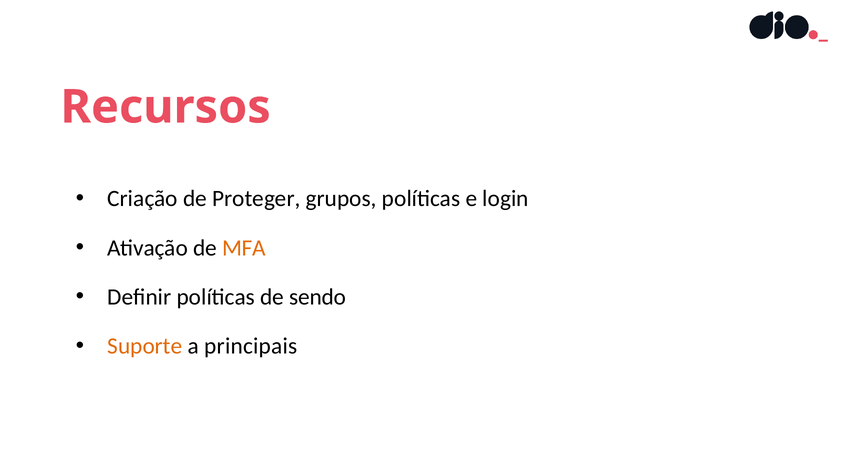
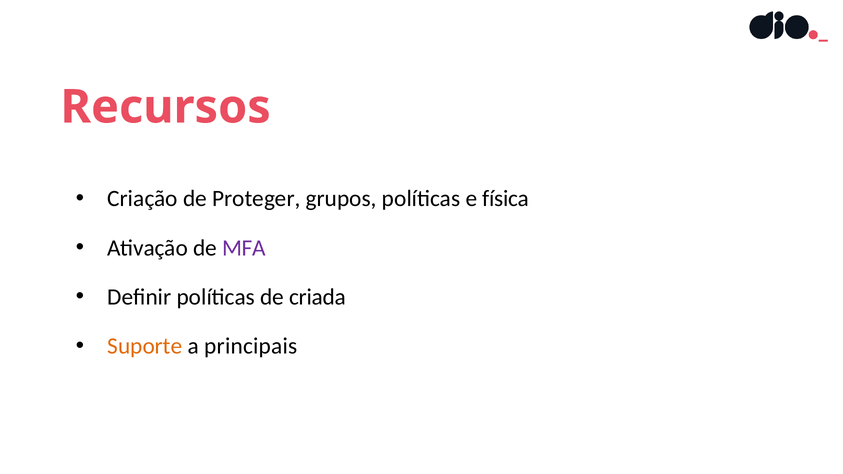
login: login -> física (506, 199)
MFA colour: orange -> purple (244, 248)
sendo: sendo -> criada (318, 297)
